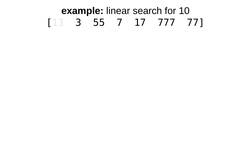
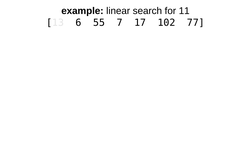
10: 10 -> 11 (184, 11)
3: 3 -> 6 (79, 23)
777: 777 -> 102 (166, 23)
